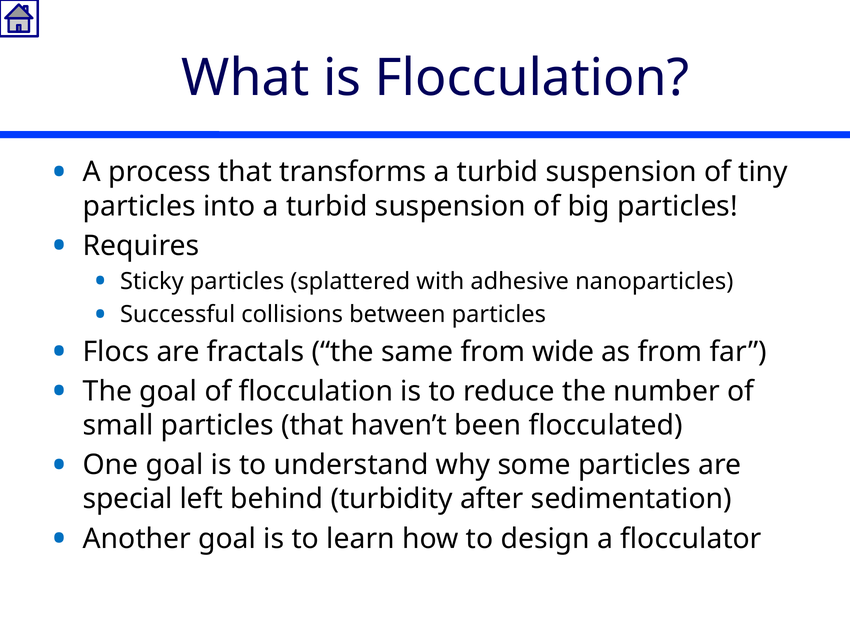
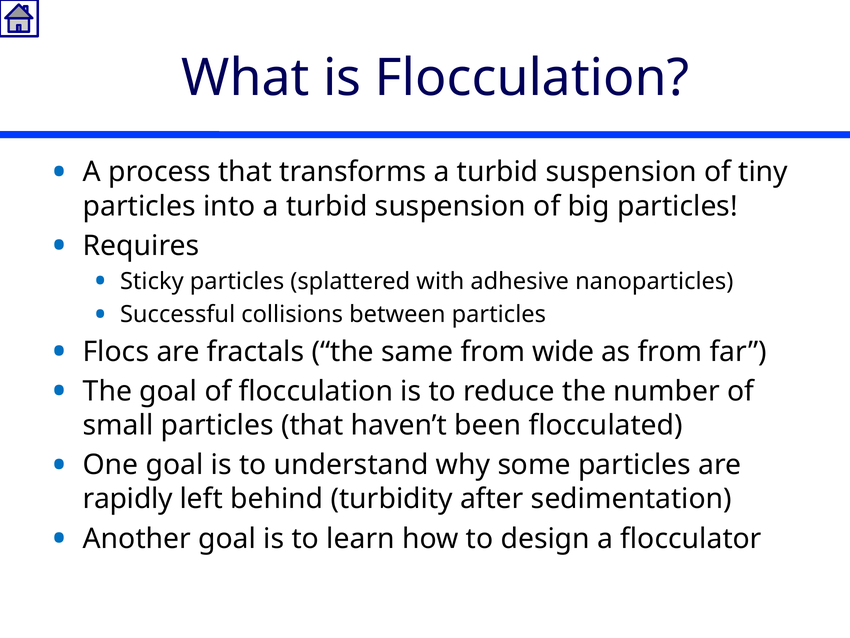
special: special -> rapidly (128, 499)
